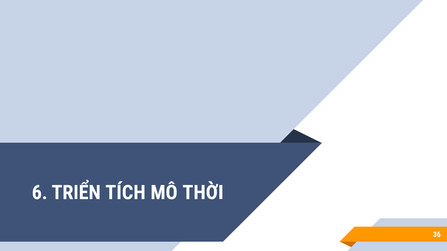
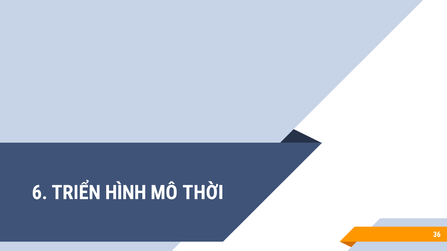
TÍCH: TÍCH -> HÌNH (126, 193)
